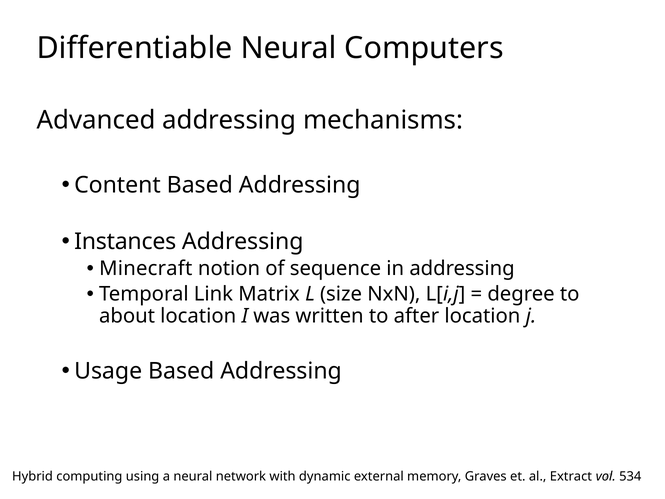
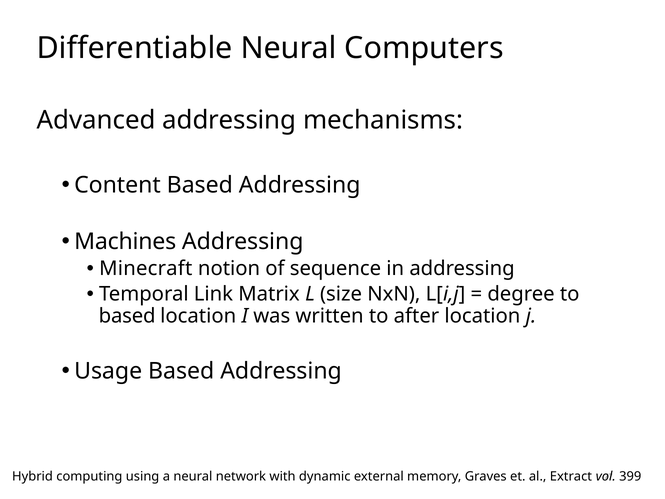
Instances: Instances -> Machines (125, 242)
about: about -> based (127, 316)
534: 534 -> 399 (630, 476)
